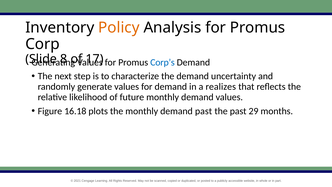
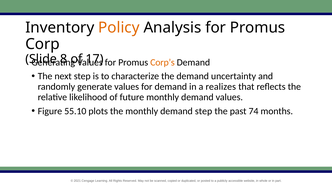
Corp’s colour: blue -> orange (163, 62)
16.18: 16.18 -> 55.10 (75, 111)
demand past: past -> step (204, 111)
29: 29 -> 74 (254, 111)
